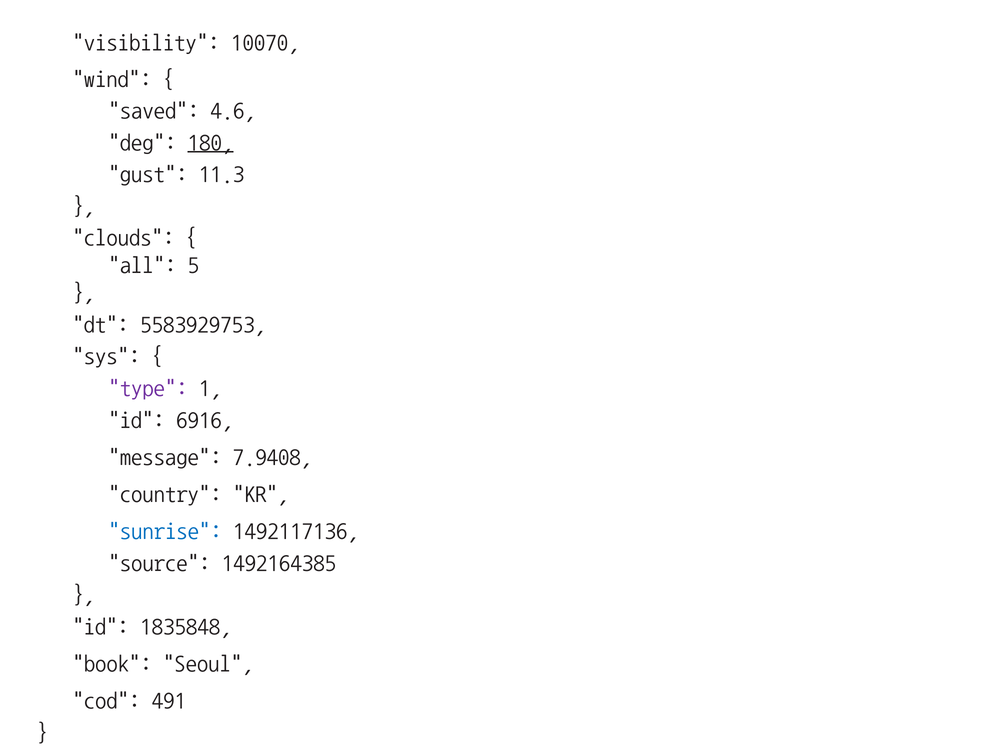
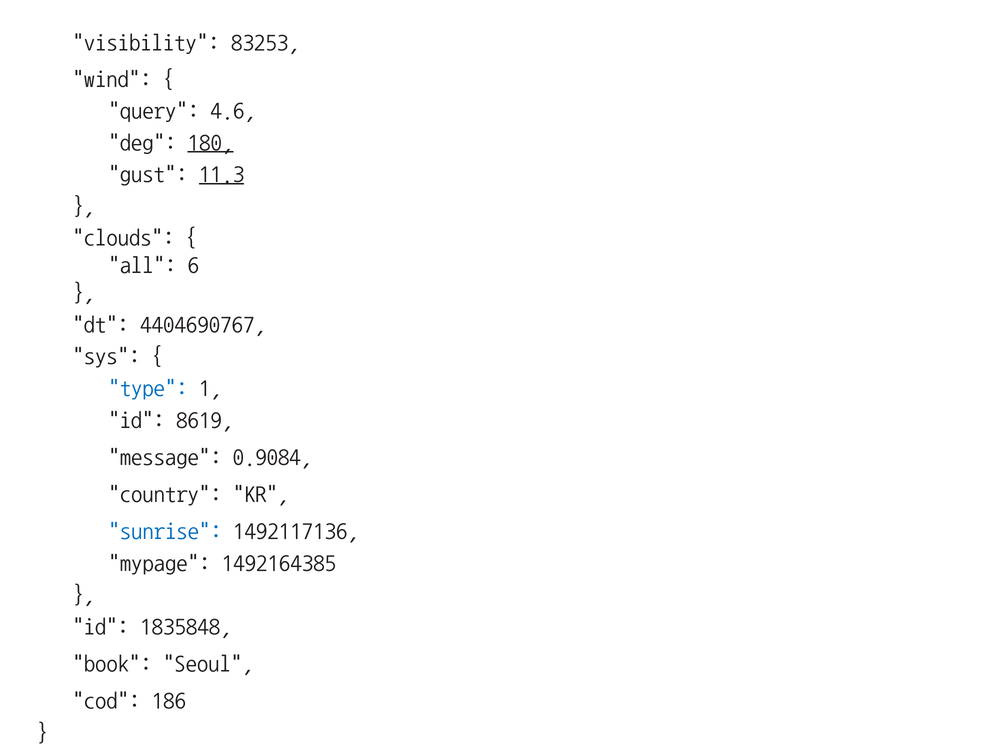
10070: 10070 -> 83253 (265, 42)
saved: saved -> query (154, 110)
11.3 underline: none -> present (222, 174)
5: 5 -> 6 (193, 265)
5583929753: 5583929753 -> 4404690767 (203, 324)
type colour: purple -> blue (148, 388)
6916: 6916 -> 8619 (205, 420)
7.9408: 7.9408 -> 0.9084 (272, 457)
source: source -> mypage (159, 563)
491: 491 -> 186 (169, 700)
